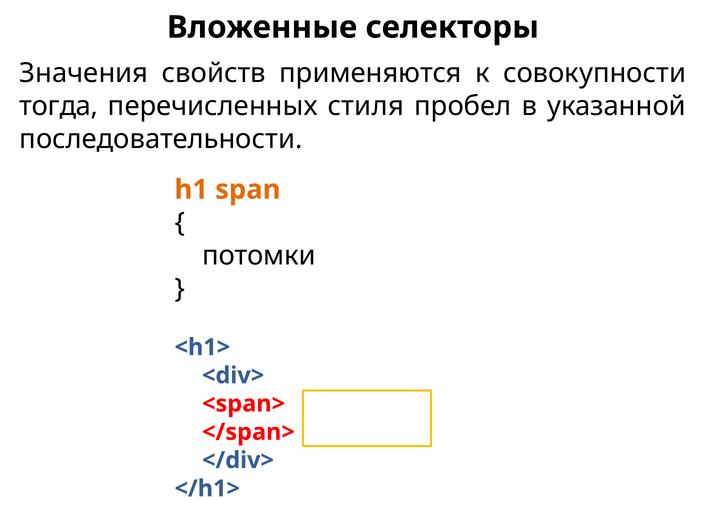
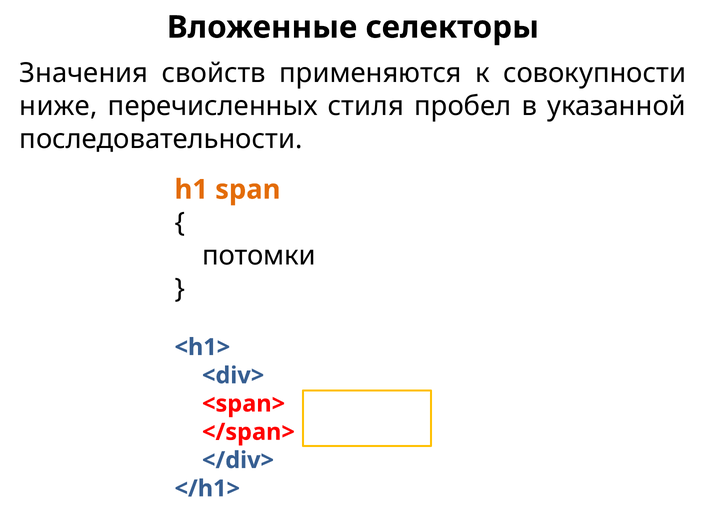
тогда: тогда -> ниже (59, 106)
